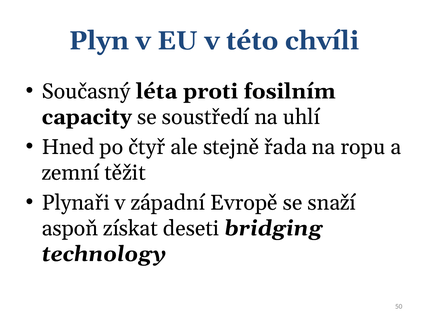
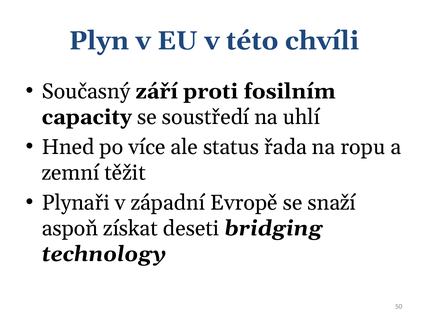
léta: léta -> září (157, 91)
čtyř: čtyř -> více (147, 147)
stejně: stejně -> status (231, 147)
